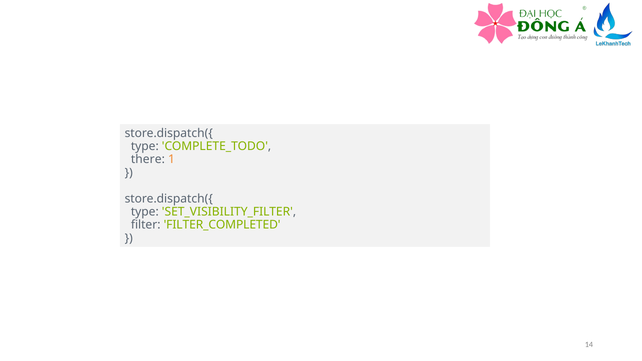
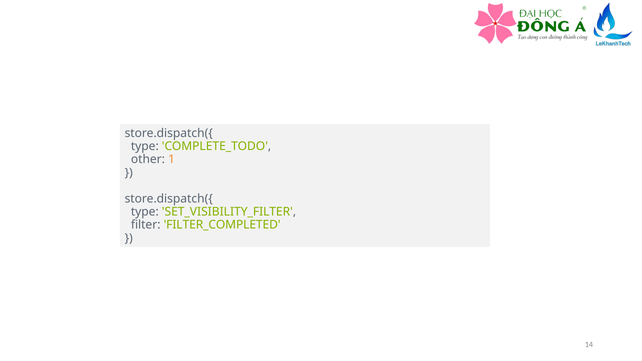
there: there -> other (148, 160)
